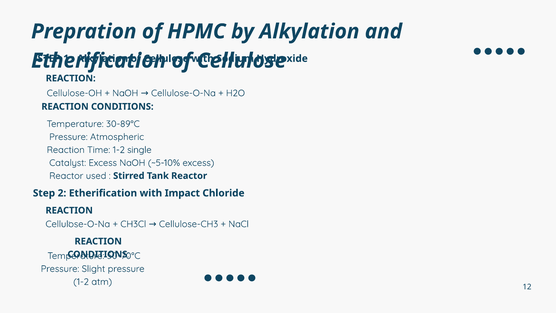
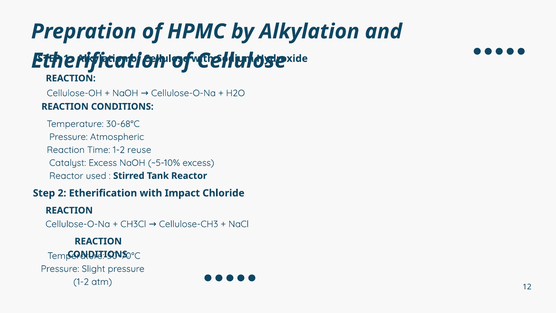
30-89°C: 30-89°C -> 30-68°C (123, 124)
single: single -> reuse (139, 150)
